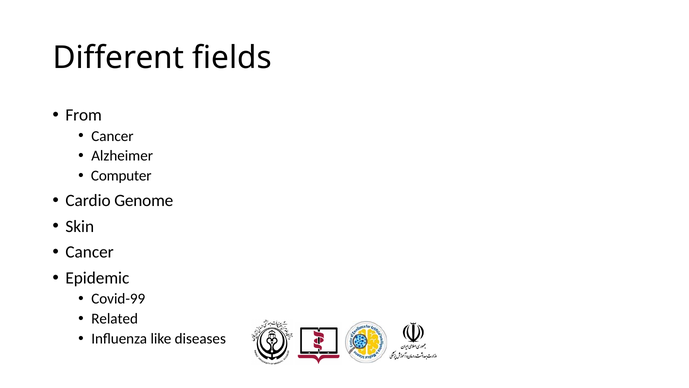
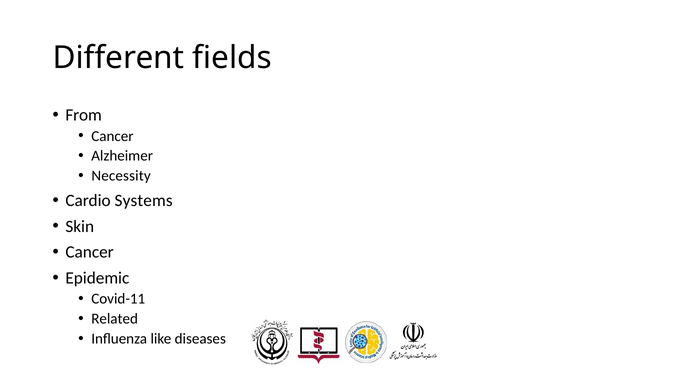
Computer: Computer -> Necessity (121, 176)
Genome: Genome -> Systems (144, 200)
Covid-99: Covid-99 -> Covid-11 (118, 299)
